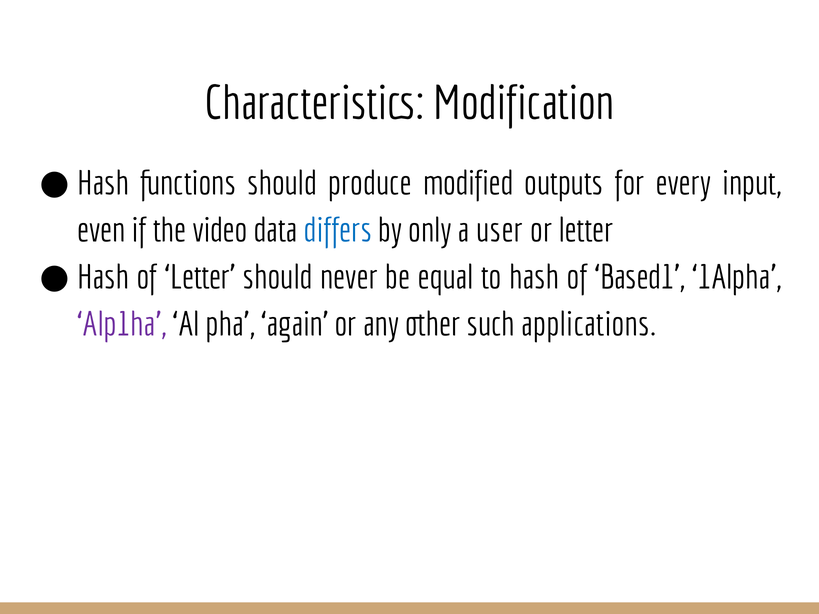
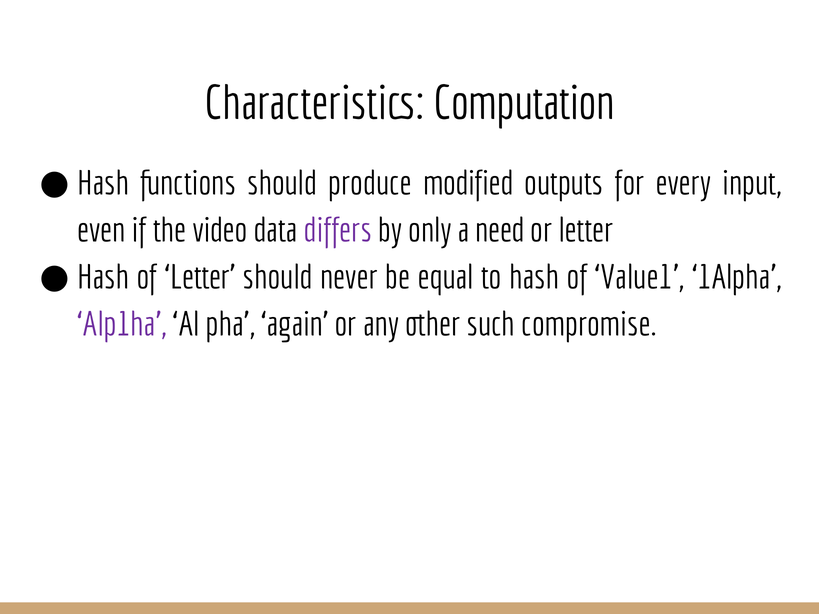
Modification: Modification -> Computation (524, 103)
differs colour: blue -> purple (338, 231)
user: user -> need (500, 231)
Based1: Based1 -> Value1 (640, 278)
applications: applications -> compromise (589, 325)
